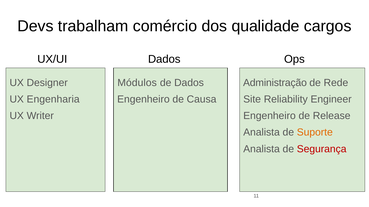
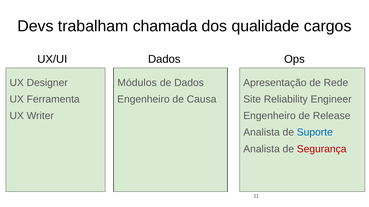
comércio: comércio -> chamada (165, 26)
Administração: Administração -> Apresentação (275, 83)
Engenharia: Engenharia -> Ferramenta (53, 99)
Suporte colour: orange -> blue (315, 133)
